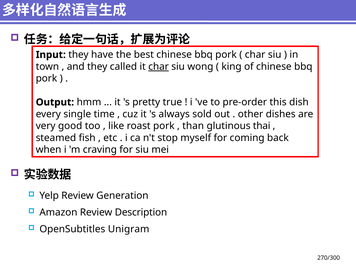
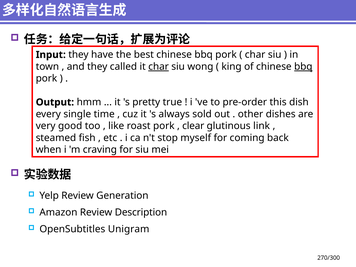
bbq underline: none -> present (303, 67)
than: than -> clear (193, 126)
thai: thai -> link (262, 126)
